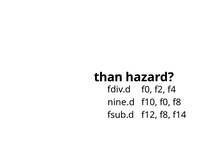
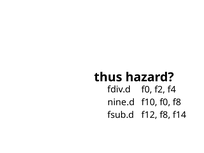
than: than -> thus (108, 77)
